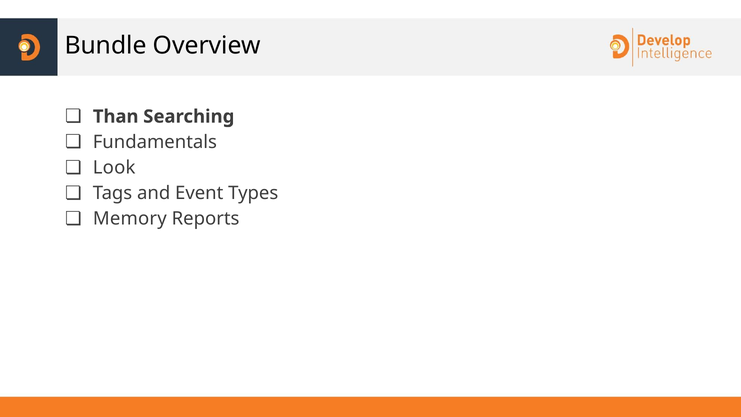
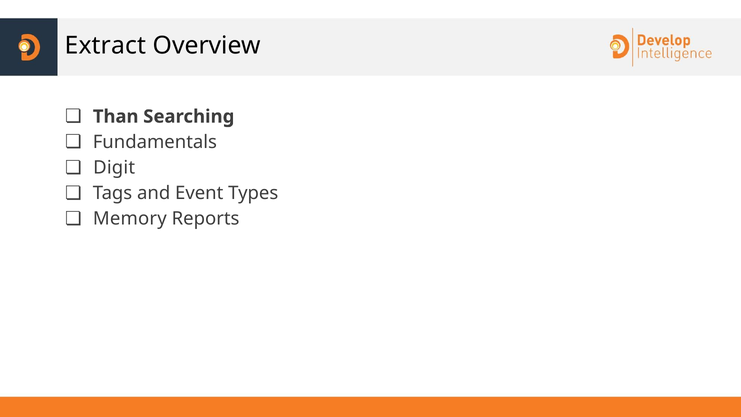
Bundle: Bundle -> Extract (106, 45)
Look: Look -> Digit (114, 168)
